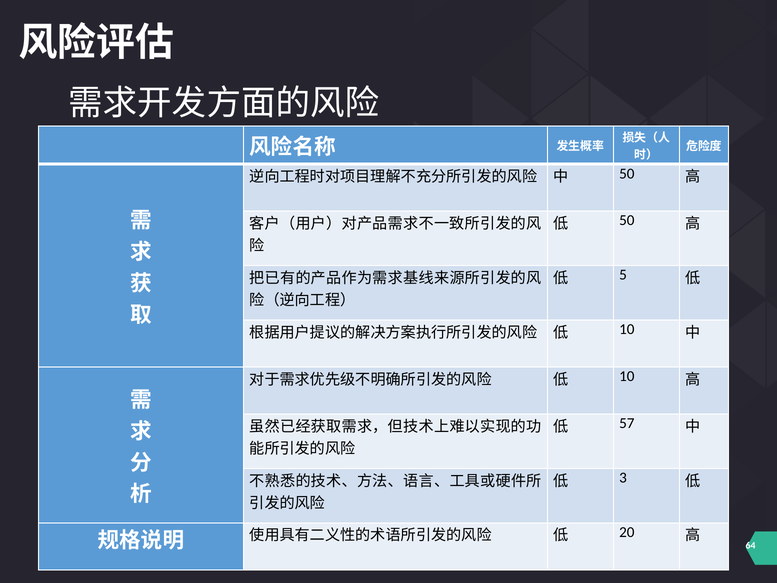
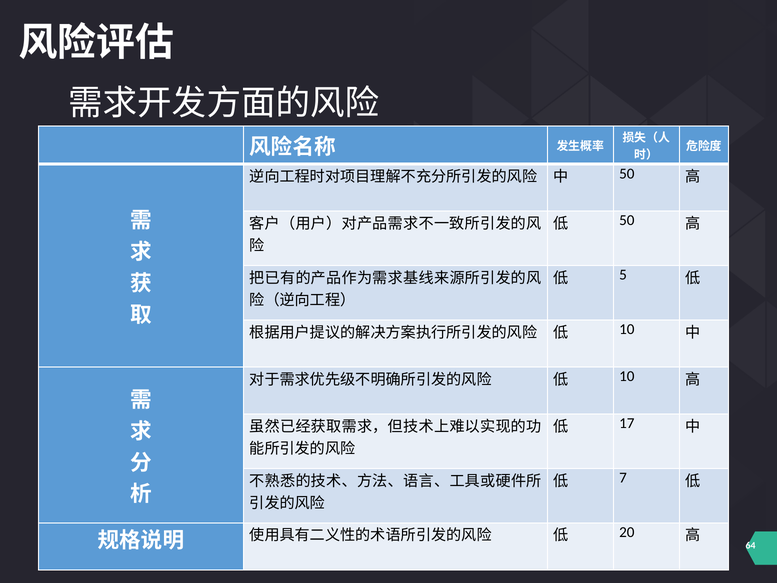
57: 57 -> 17 (627, 423)
3: 3 -> 7 (623, 478)
